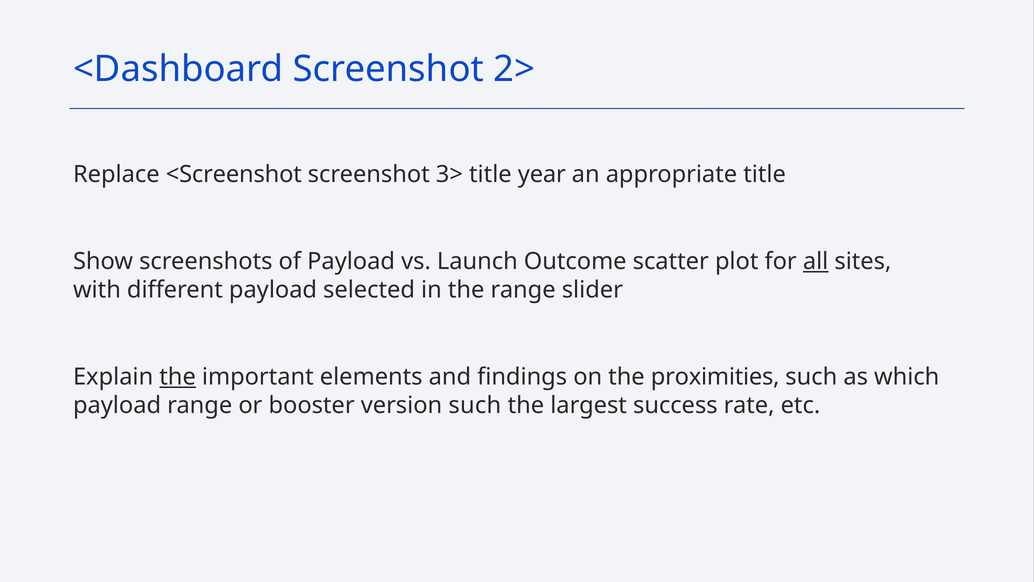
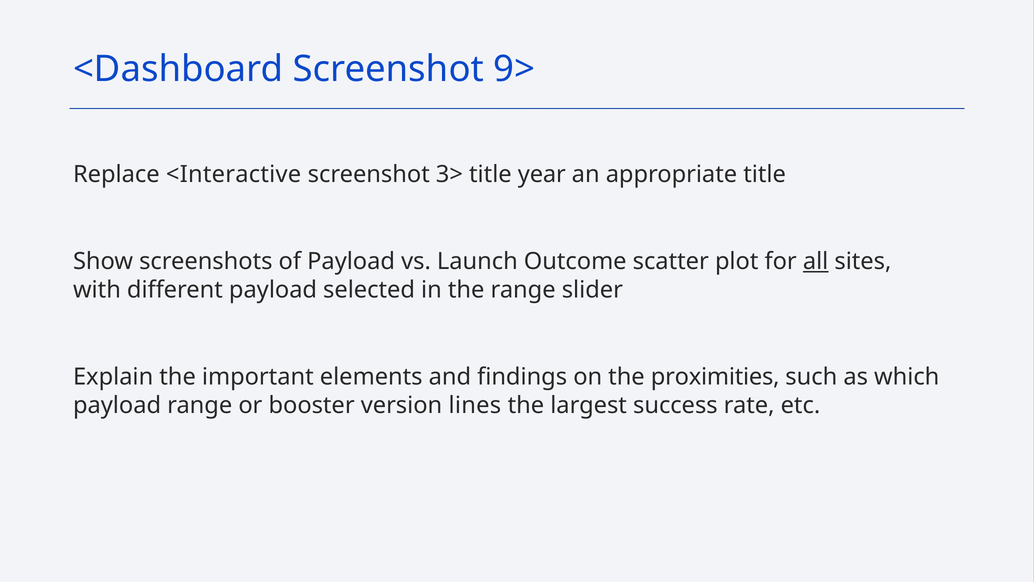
2>: 2> -> 9> (514, 69)
<Screenshot: <Screenshot -> <Interactive (234, 175)
the underline: present -> none (178, 377)
version such: such -> lines (475, 405)
